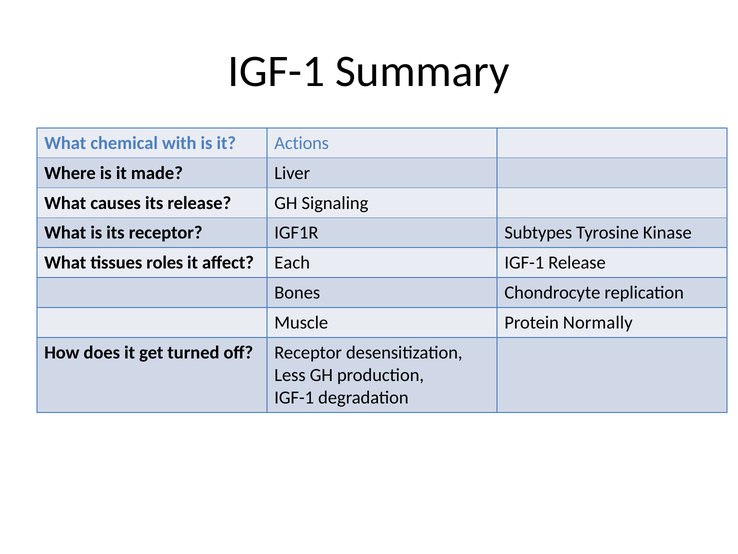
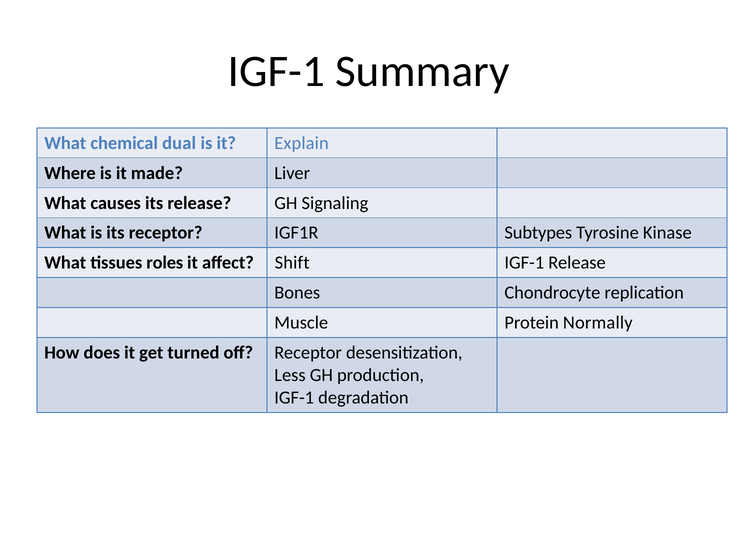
with: with -> dual (179, 143)
Actions: Actions -> Explain (302, 143)
Each: Each -> Shift (292, 263)
